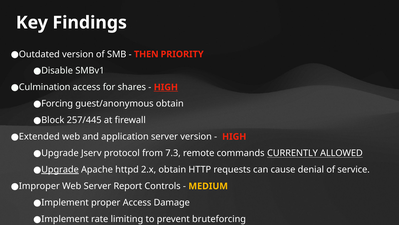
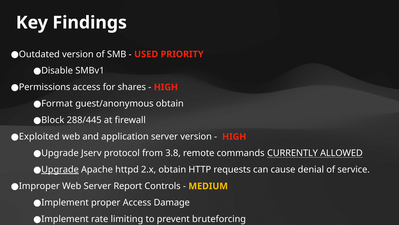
THEN: THEN -> USED (146, 54)
Culmination: Culmination -> Permissions (45, 87)
HIGH underline: present -> none (166, 87)
Forcing: Forcing -> Format (57, 103)
257/445: 257/445 -> 288/445 (84, 120)
Extended: Extended -> Exploited (39, 136)
7.3: 7.3 -> 3.8 (173, 153)
